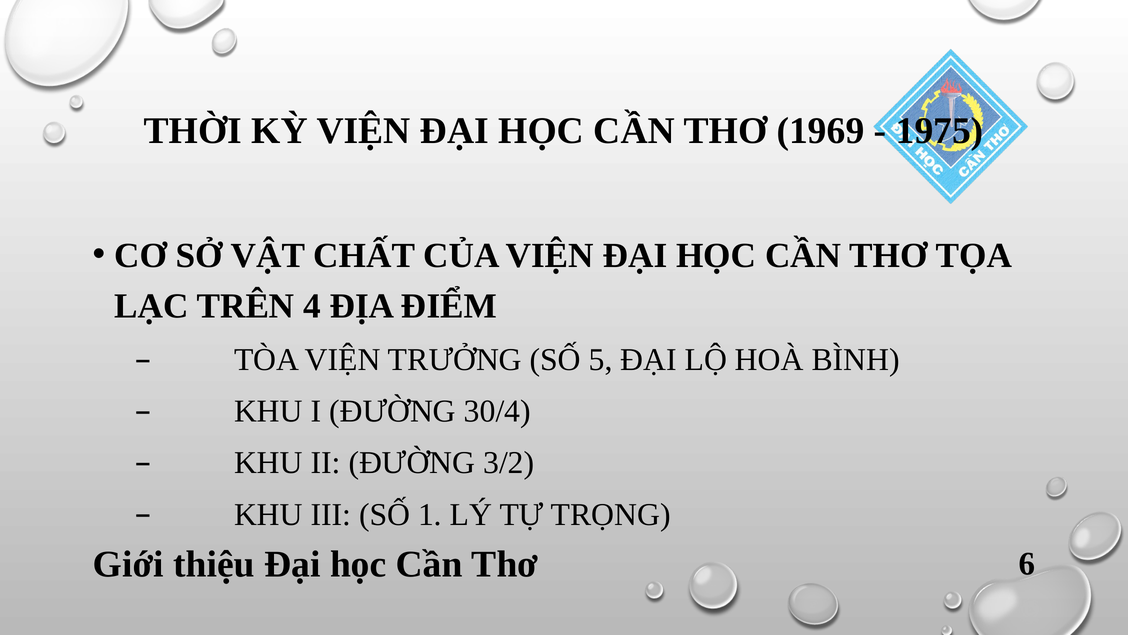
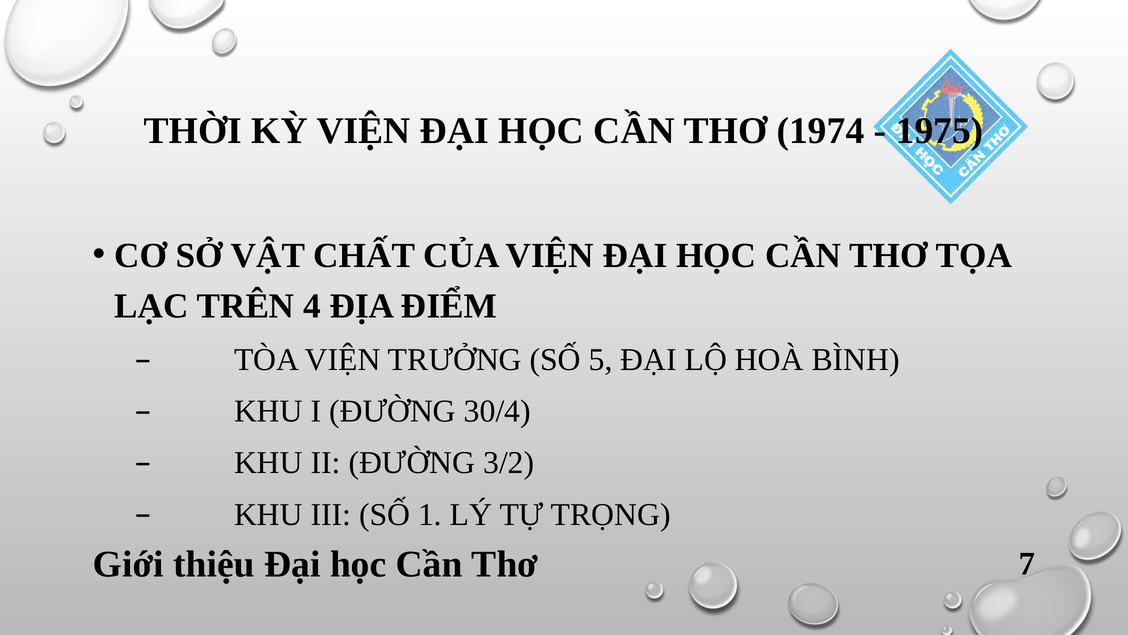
1969: 1969 -> 1974 (821, 131)
6: 6 -> 7 (1027, 563)
